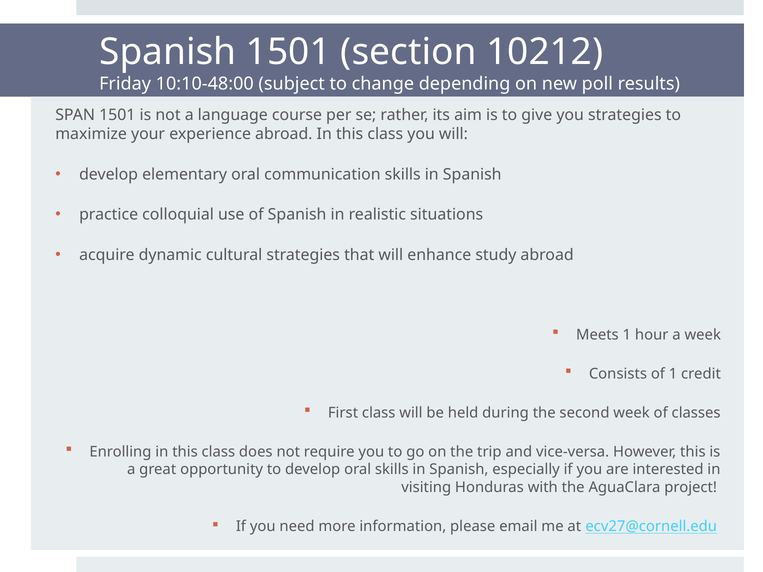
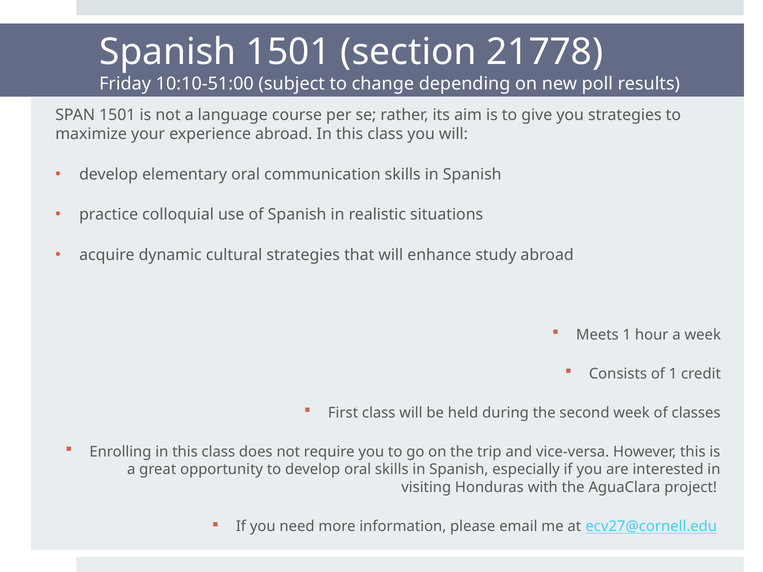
10212: 10212 -> 21778 (545, 52)
10:10-48:00: 10:10-48:00 -> 10:10-51:00 (205, 84)
